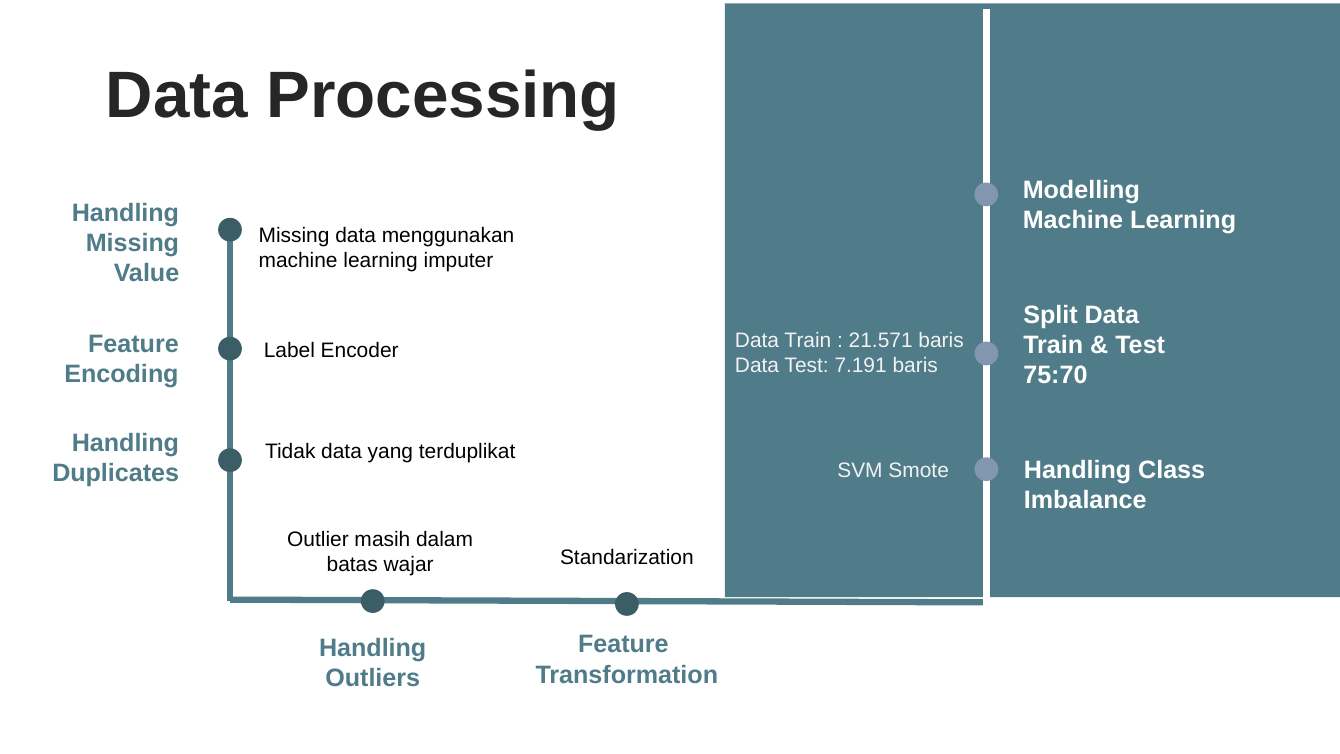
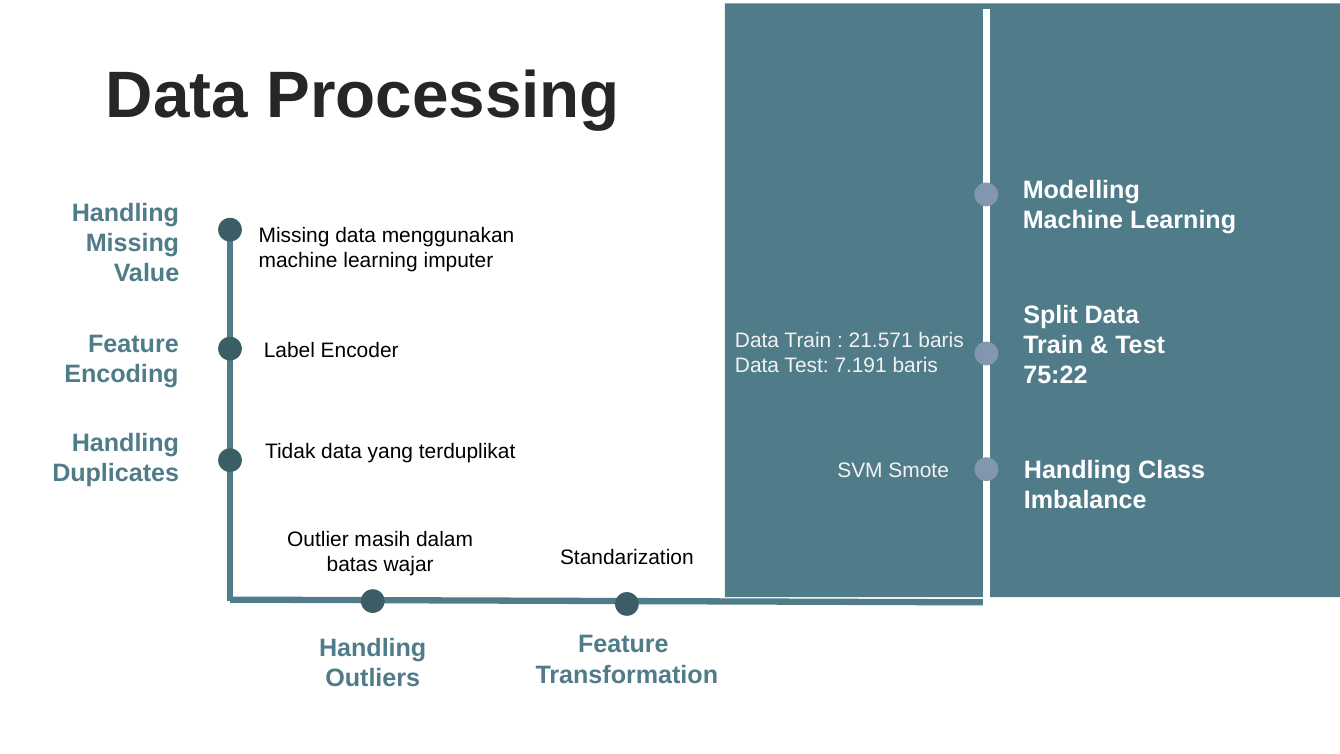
75:70: 75:70 -> 75:22 (1055, 375)
